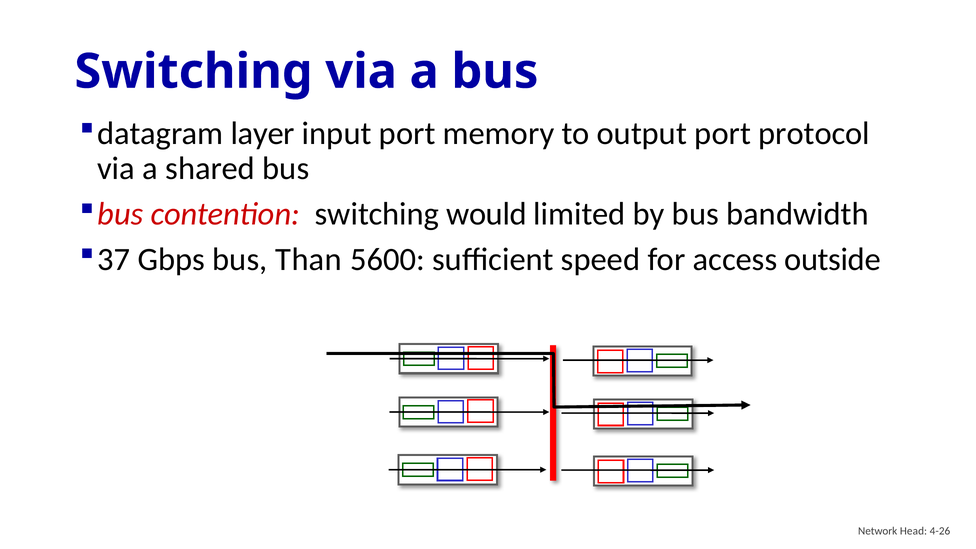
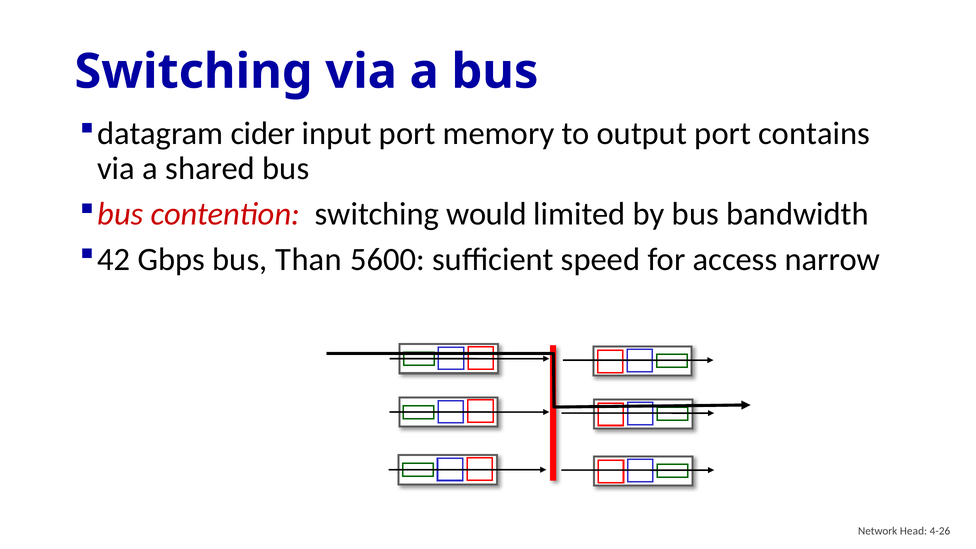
layer: layer -> cider (263, 134)
protocol: protocol -> contains (814, 134)
37: 37 -> 42 (114, 259)
outside: outside -> narrow (832, 259)
